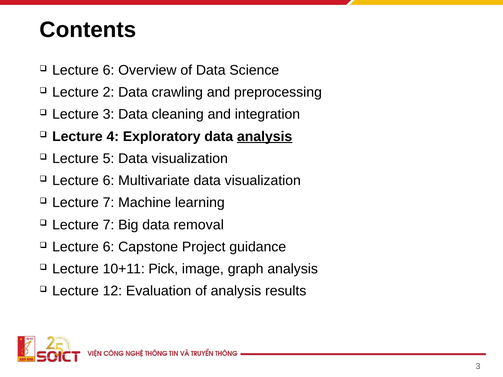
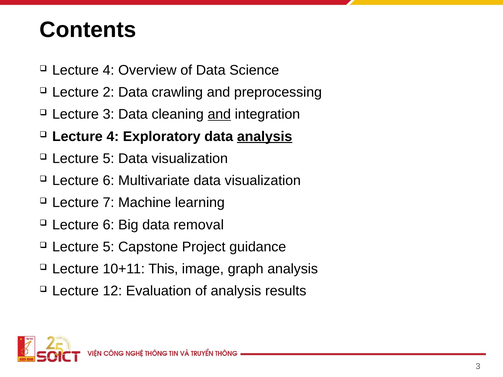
6: 6 -> 4 (109, 70)
and underline: none -> present (219, 114)
7: 7 -> 6 (109, 225)
6: 6 -> 5 (109, 247)
Pick: Pick -> This (163, 269)
